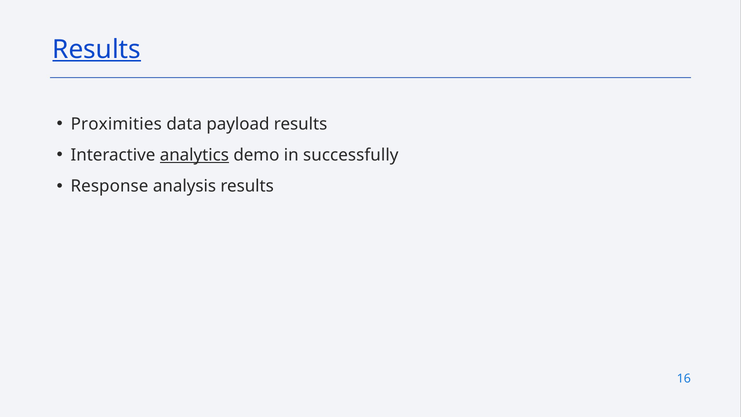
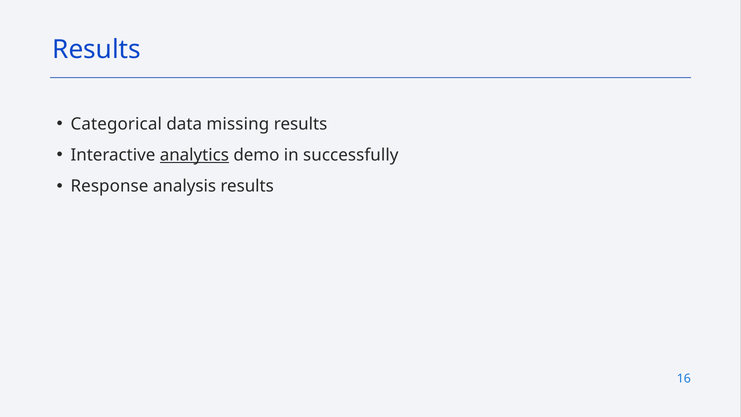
Results underline: present -> none (97, 49)
Proximities: Proximities -> Categorical (116, 124)
payload: payload -> missing (238, 124)
